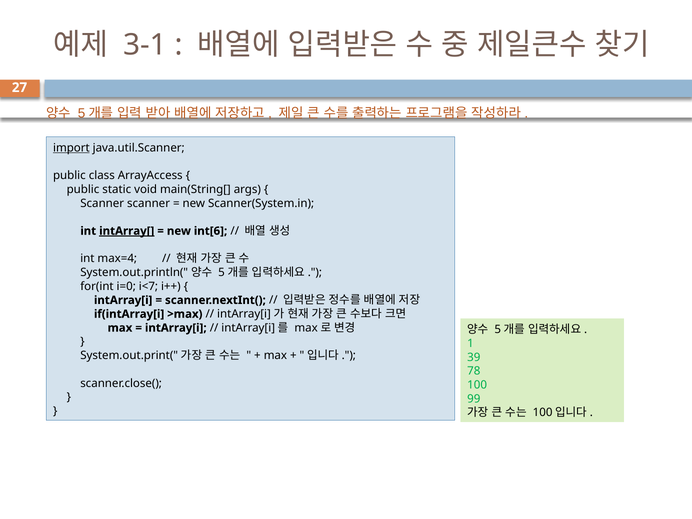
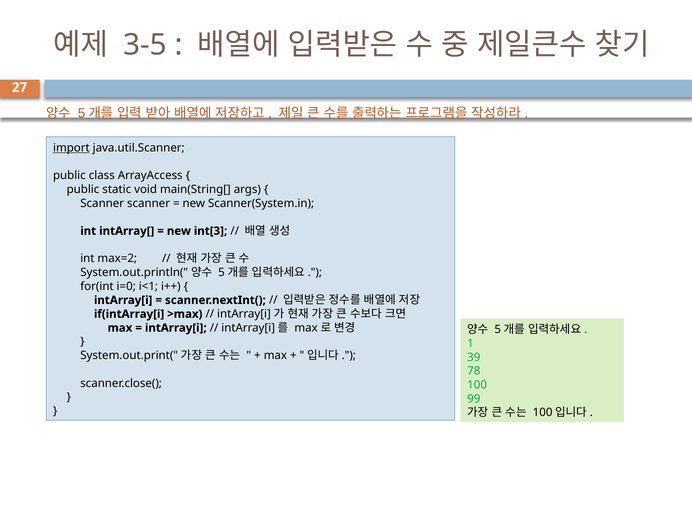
3-1: 3-1 -> 3-5 (145, 45)
intArray[ underline: present -> none (127, 231)
int[6: int[6 -> int[3 (211, 231)
max=4: max=4 -> max=2 (117, 259)
i<7: i<7 -> i<1 (148, 286)
